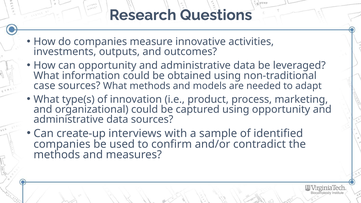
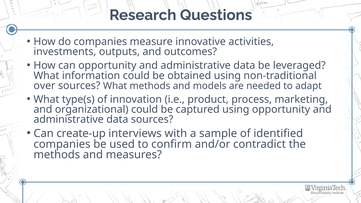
case: case -> over (44, 86)
